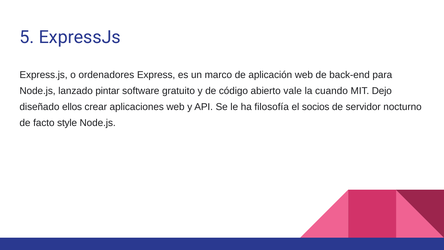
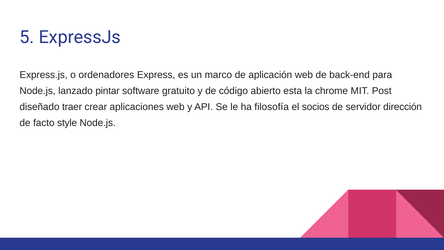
vale: vale -> esta (293, 91)
cuando: cuando -> chrome (332, 91)
Dejo: Dejo -> Post (382, 91)
ellos: ellos -> traer (72, 107)
nocturno: nocturno -> dirección (403, 107)
